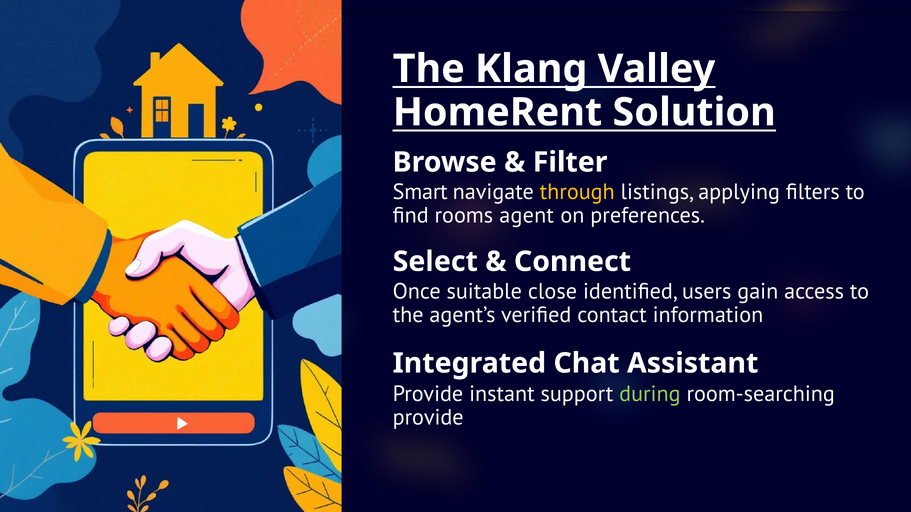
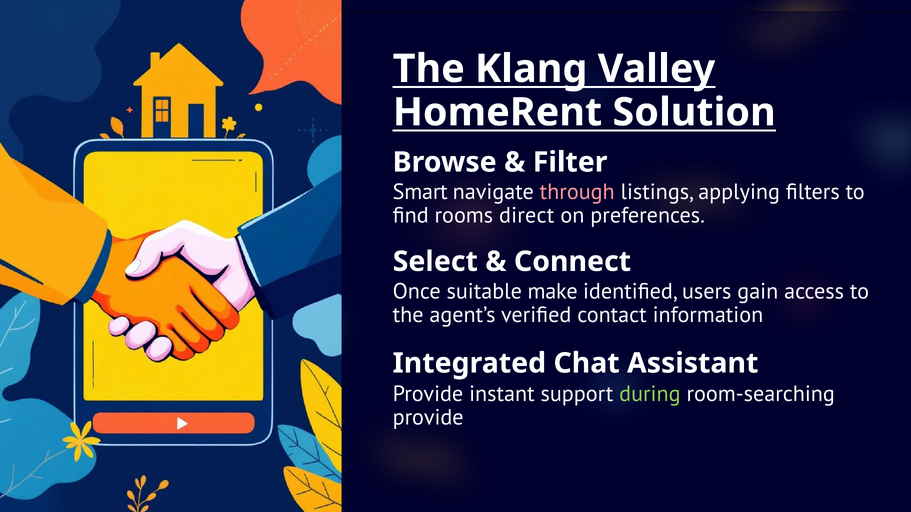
through colour: yellow -> pink (577, 192)
agent: agent -> direct (527, 216)
close: close -> make (553, 292)
